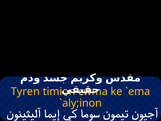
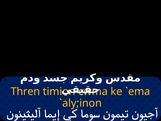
Tyren: Tyren -> Thren (25, 91)
